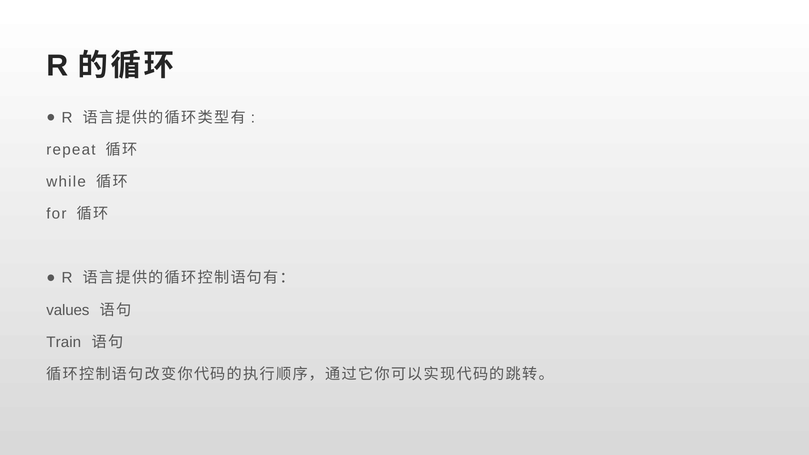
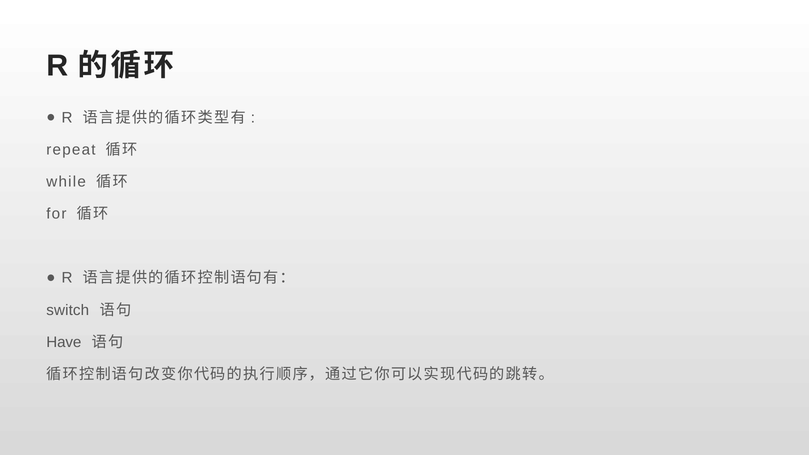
values: values -> switch (68, 310)
Train: Train -> Have (64, 342)
